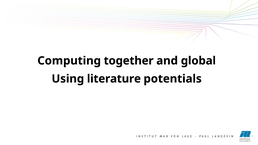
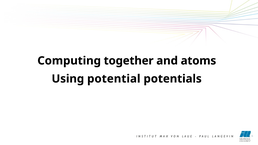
global: global -> atoms (198, 61)
literature: literature -> potential (114, 79)
